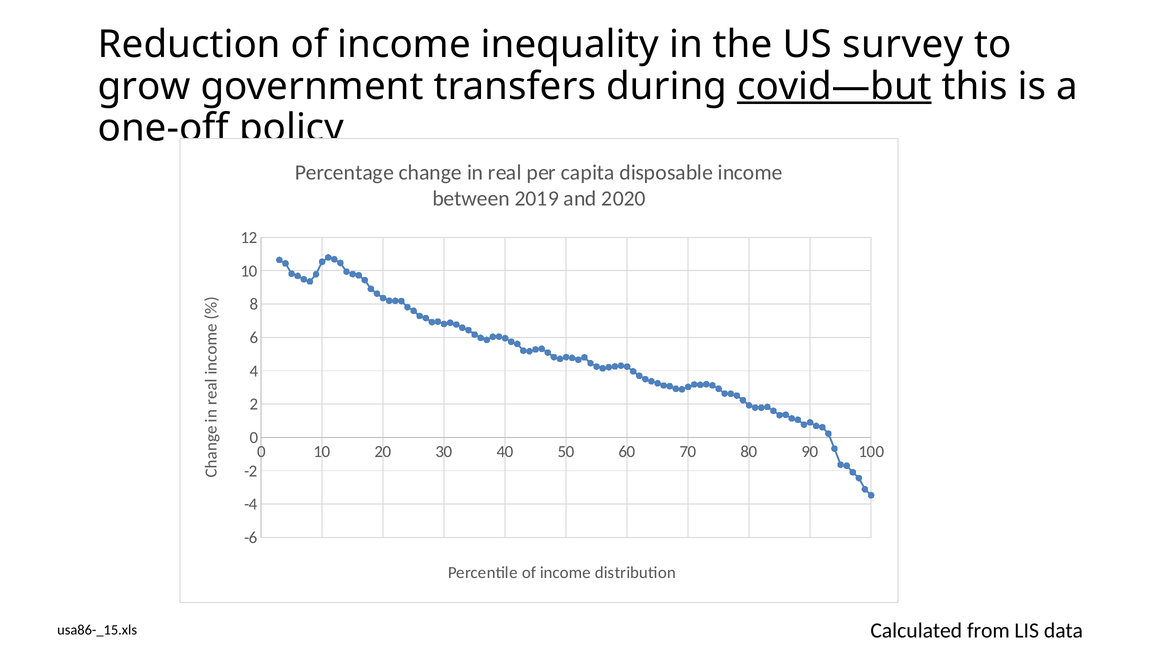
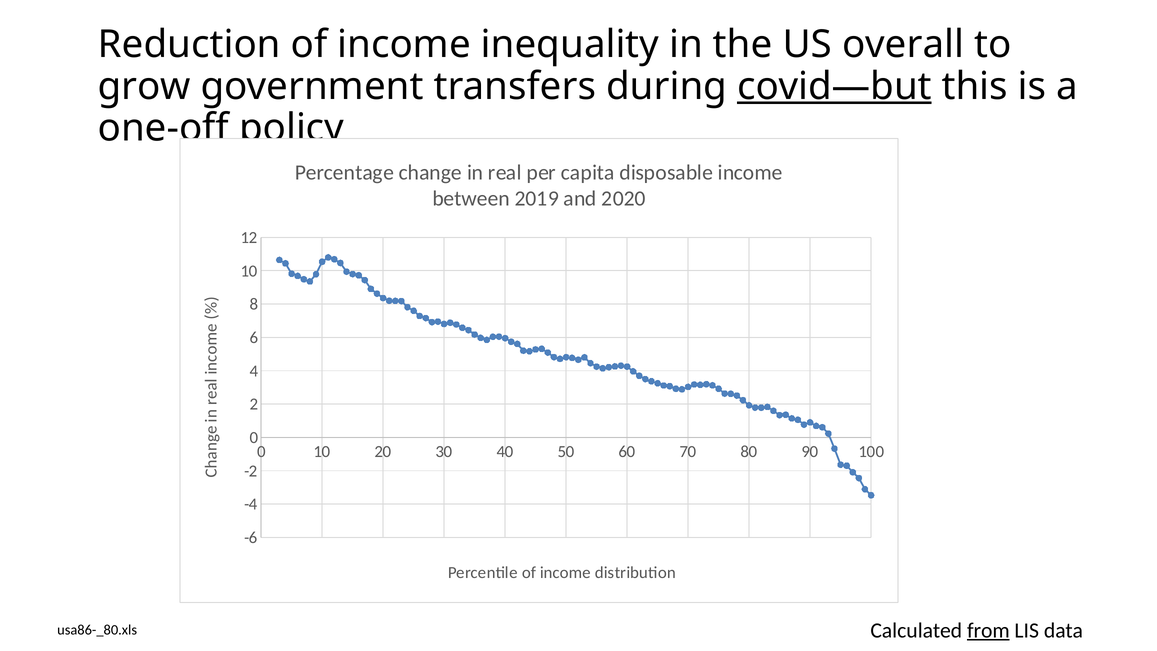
survey: survey -> overall (903, 45)
from underline: none -> present (988, 630)
usa86-_15.xls: usa86-_15.xls -> usa86-_80.xls (97, 630)
